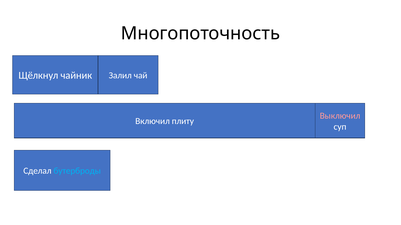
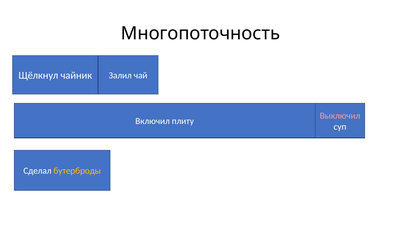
бутерброды colour: light blue -> yellow (77, 171)
